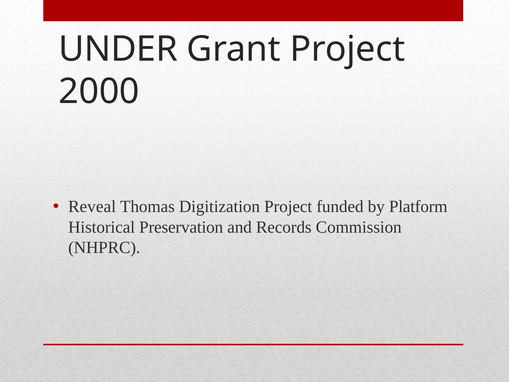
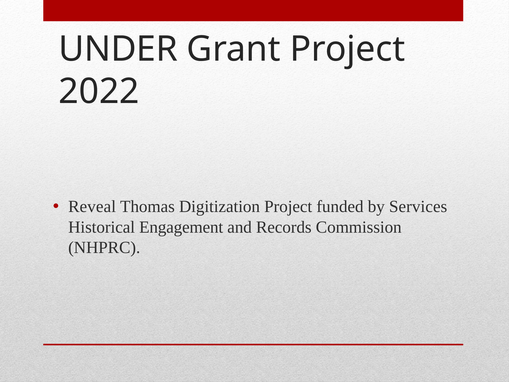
2000: 2000 -> 2022 (99, 91)
Platform: Platform -> Services (418, 207)
Preservation: Preservation -> Engagement (181, 227)
